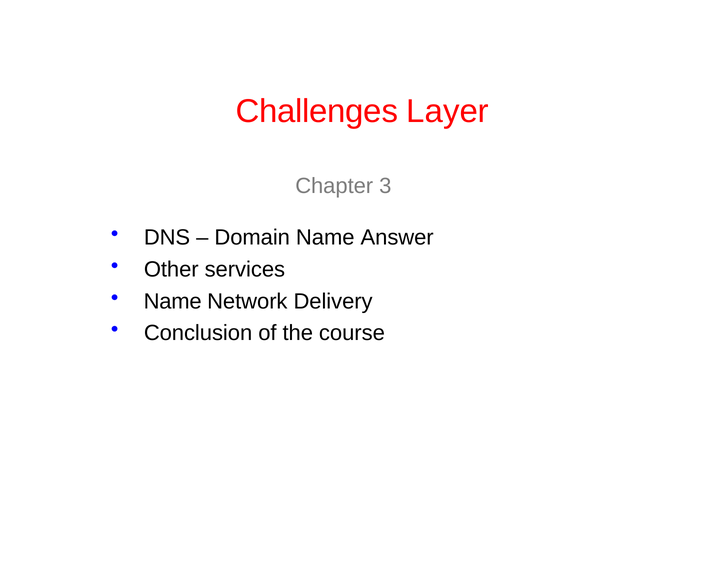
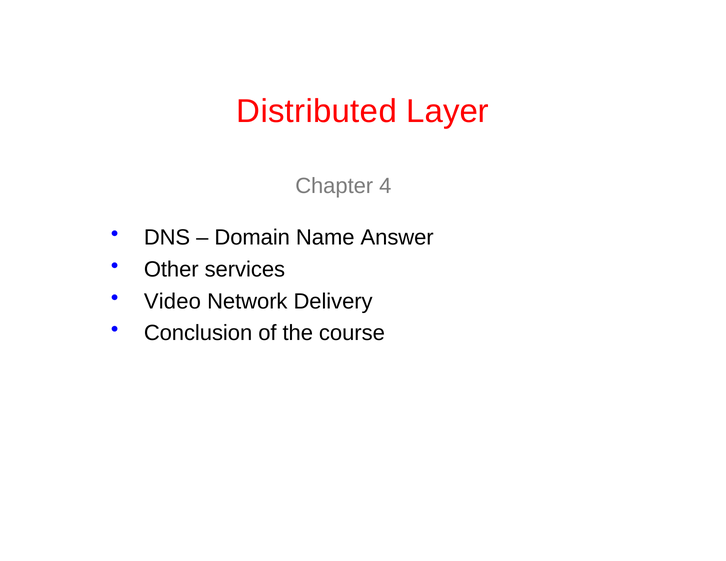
Challenges: Challenges -> Distributed (317, 111)
3: 3 -> 4 (385, 186)
Name: Name -> Video (172, 301)
